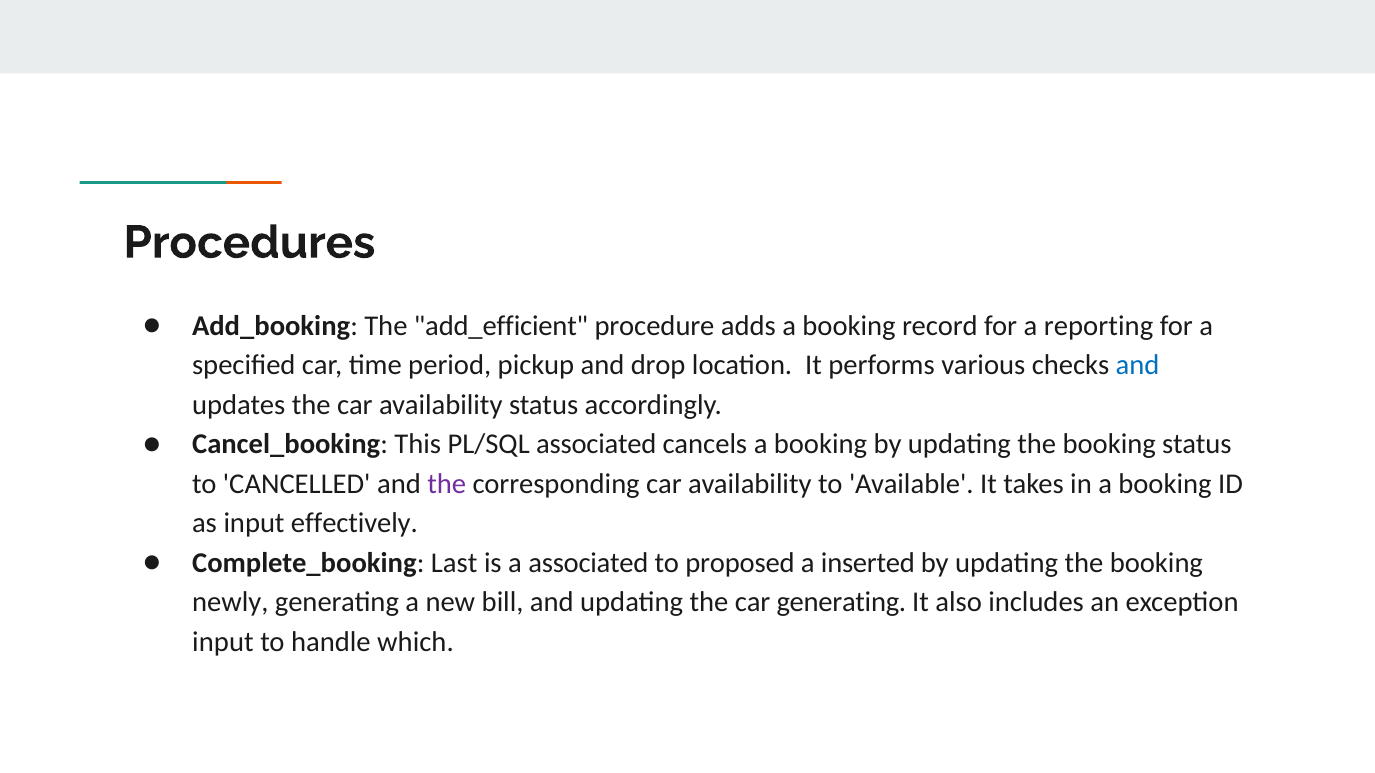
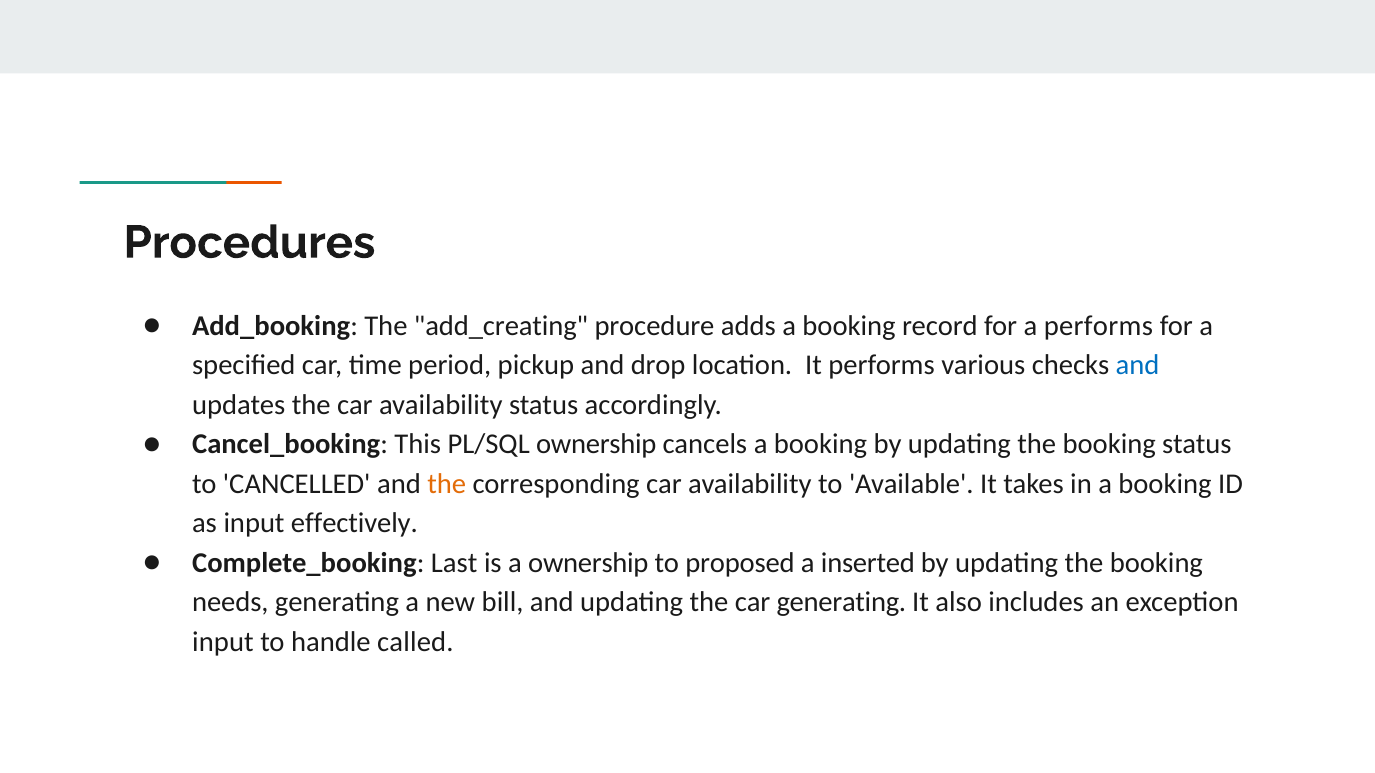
add_efficient: add_efficient -> add_creating (501, 326)
a reporting: reporting -> performs (1098, 326)
PL/SQL associated: associated -> ownership (596, 445)
the colour: purple -> orange (447, 484)
a associated: associated -> ownership (588, 563)
newly: newly -> needs (230, 603)
which: which -> called (415, 642)
